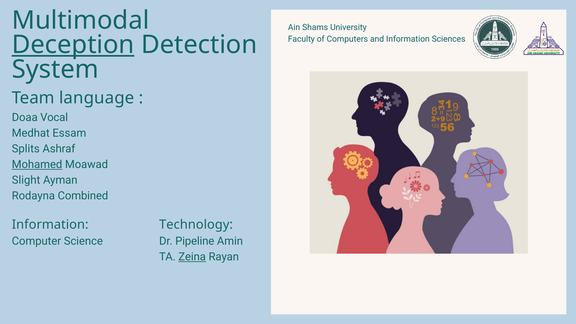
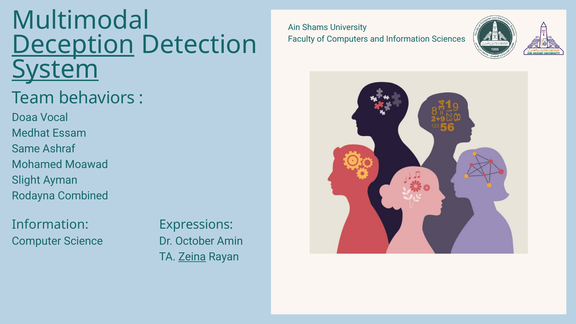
System underline: none -> present (55, 69)
language: language -> behaviors (97, 98)
Splits: Splits -> Same (26, 149)
Mohamed underline: present -> none (37, 165)
Technology: Technology -> Expressions (196, 225)
Pipeline: Pipeline -> October (195, 241)
